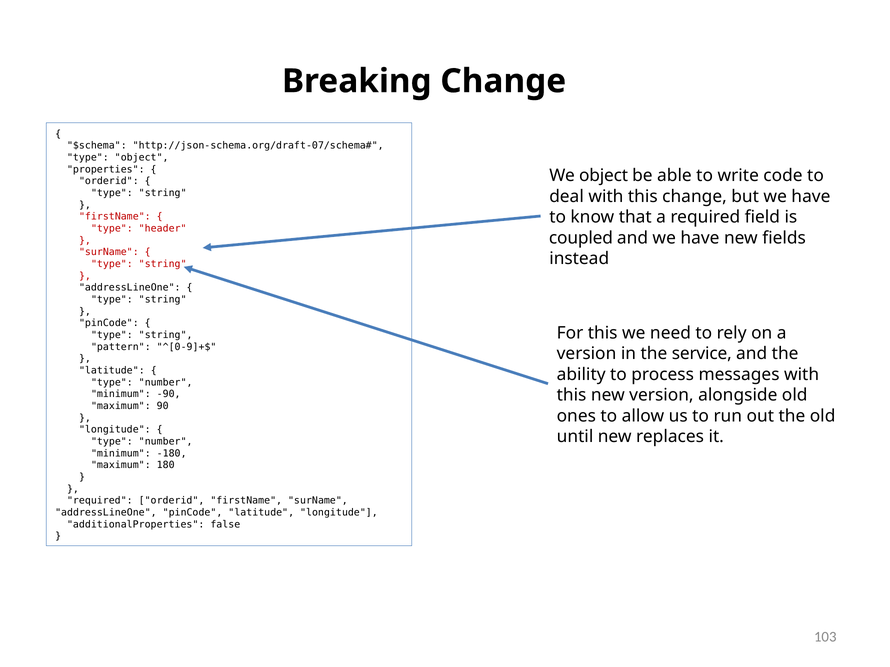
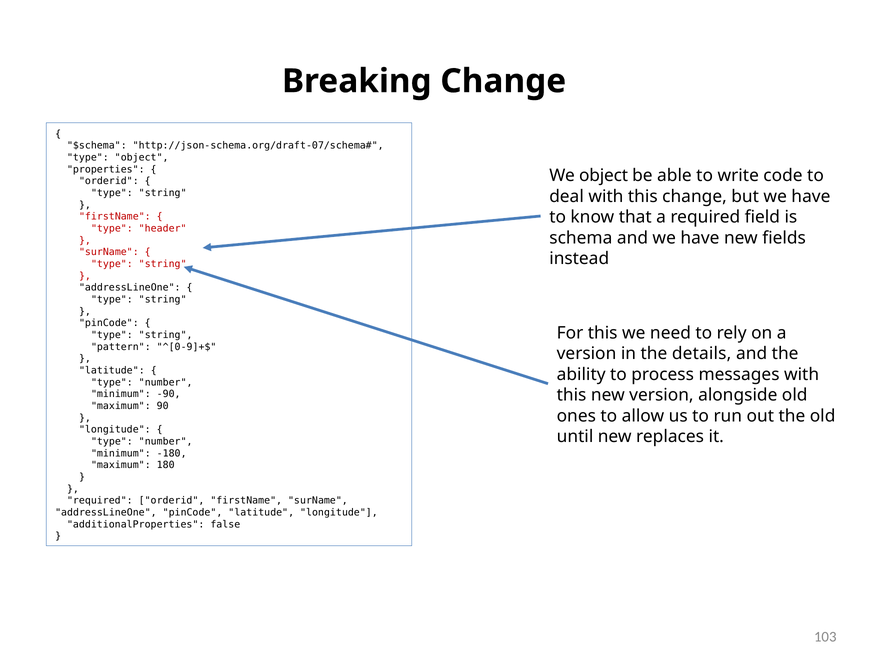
coupled: coupled -> schema (581, 238)
service: service -> details (702, 354)
